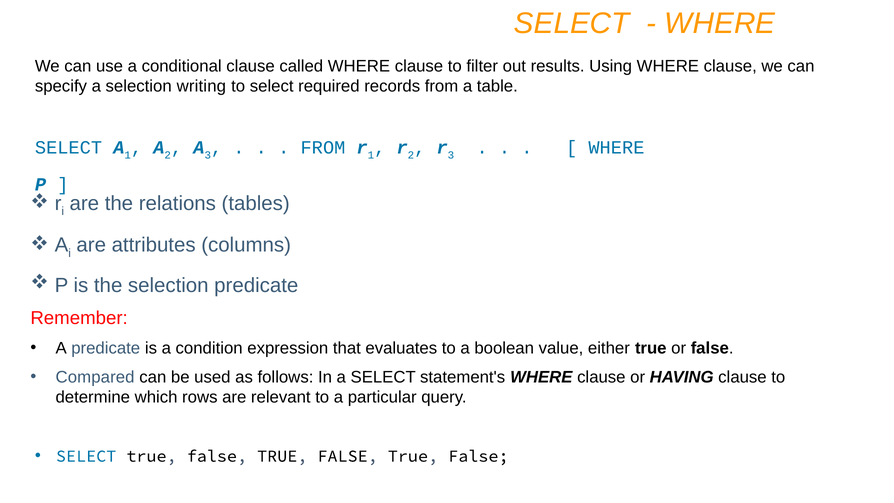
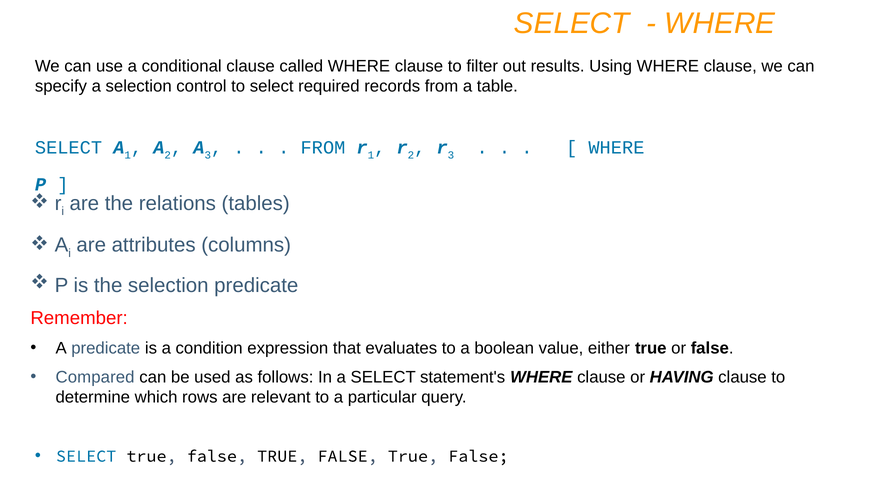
writing: writing -> control (201, 86)
